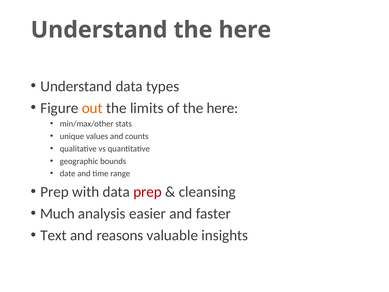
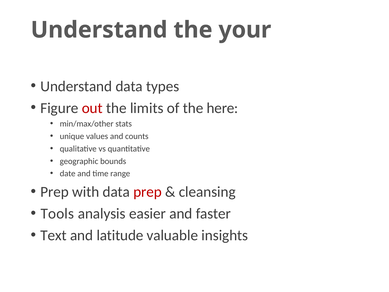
Understand the here: here -> your (245, 30)
out colour: orange -> red (92, 108)
Much: Much -> Tools (57, 213)
reasons: reasons -> latitude (120, 235)
